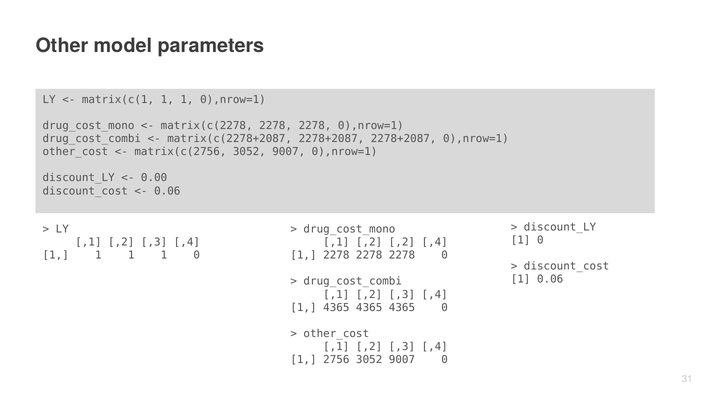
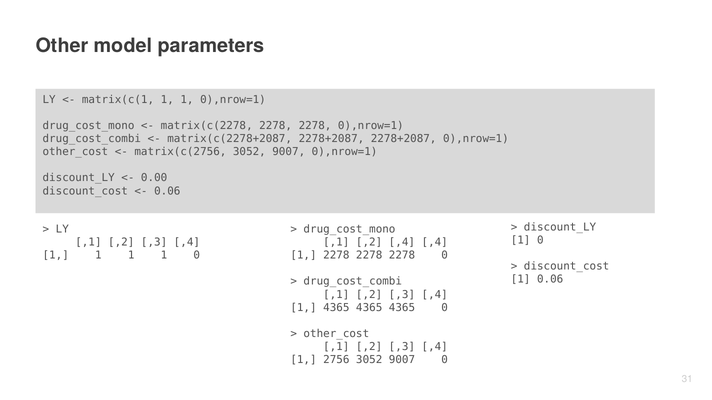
,2 ,2: ,2 -> ,4 (402, 243)
